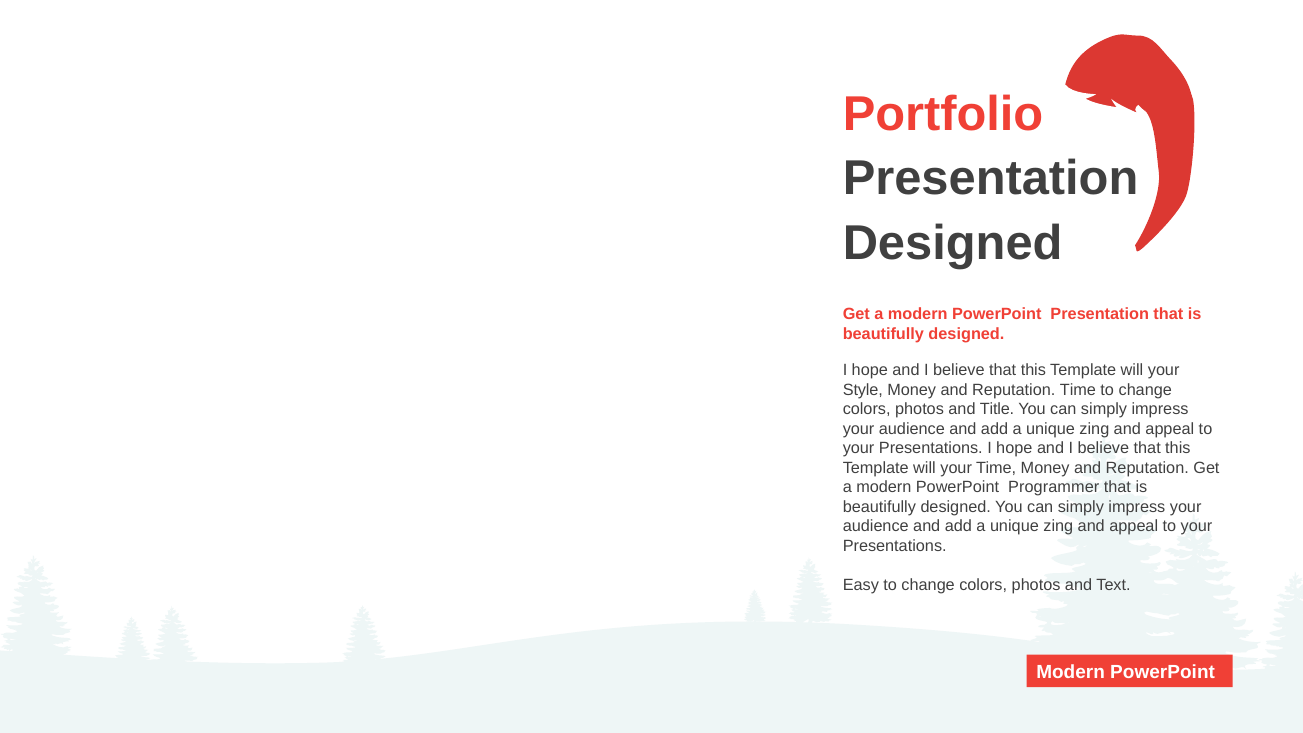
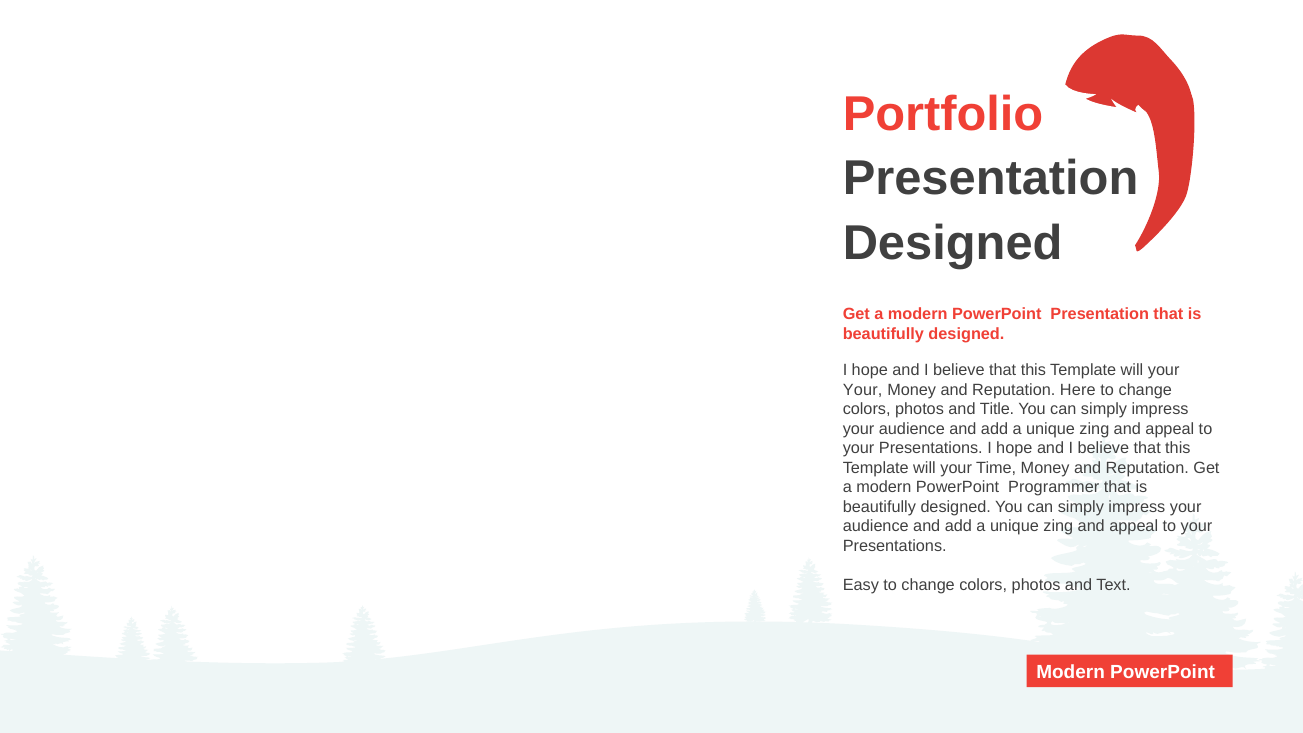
Style: Style -> Your (863, 390)
Reputation Time: Time -> Here (1078, 390)
